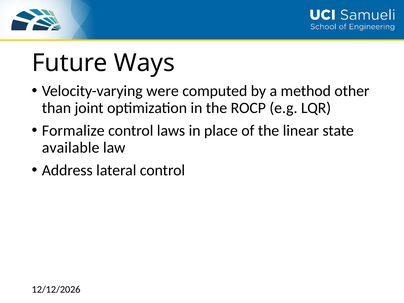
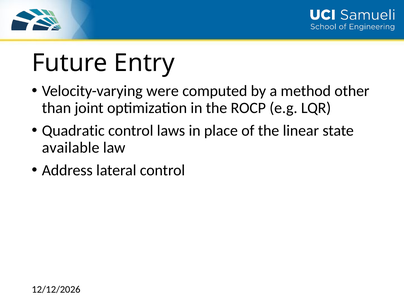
Ways: Ways -> Entry (144, 63)
Formalize: Formalize -> Quadratic (73, 131)
